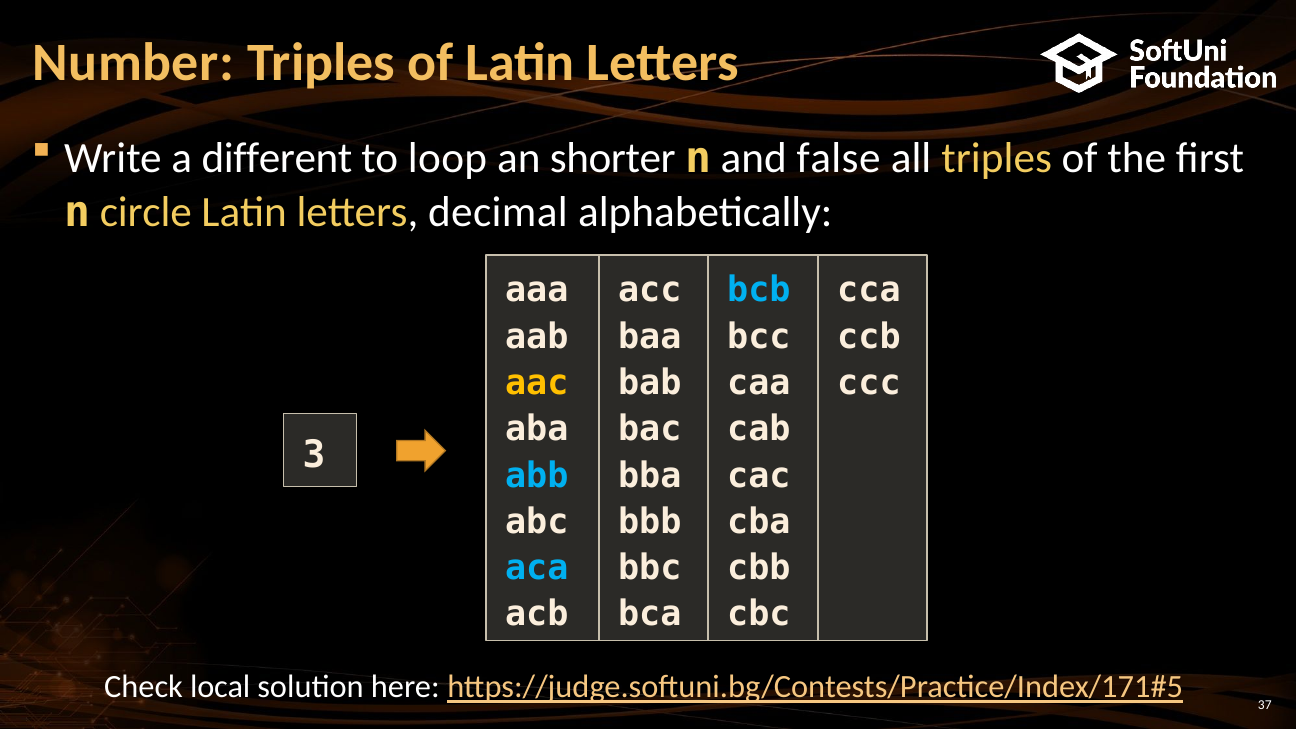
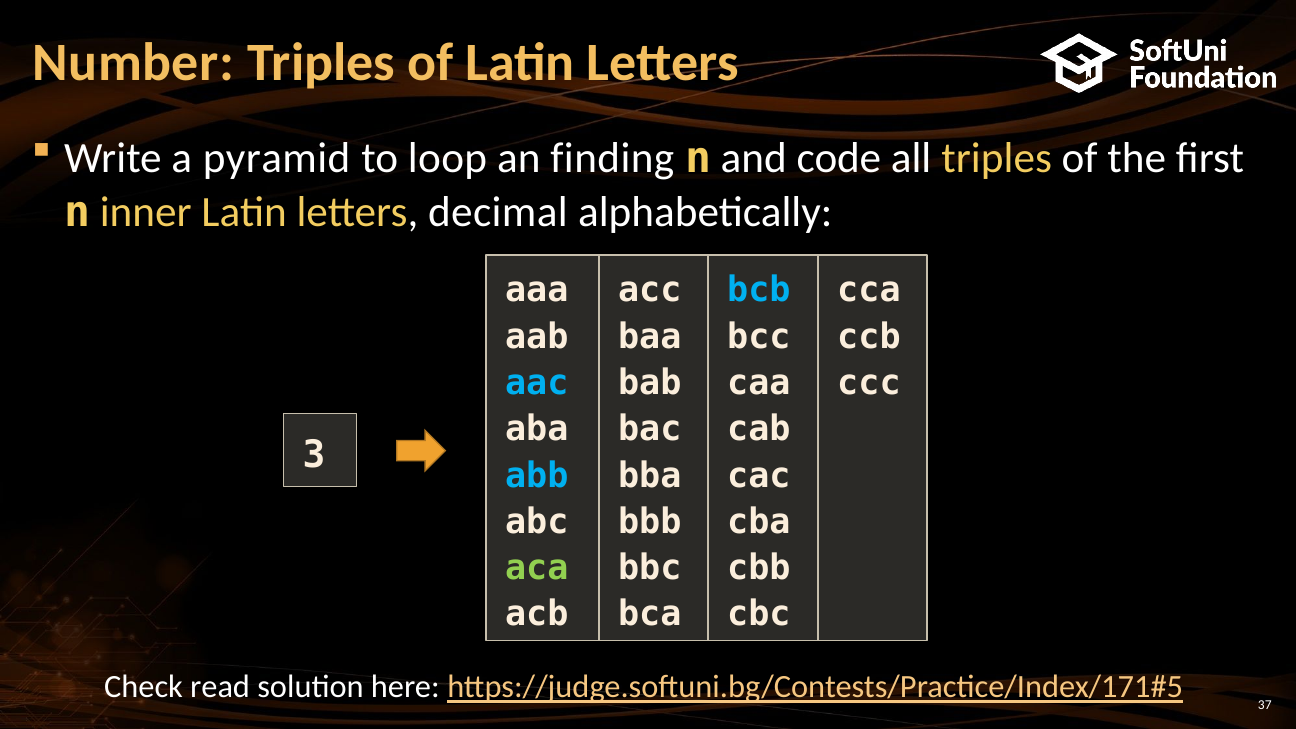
different: different -> pyramid (277, 158)
shorter: shorter -> finding (612, 158)
false: false -> code (839, 158)
circle: circle -> inner (146, 212)
aac colour: yellow -> light blue (537, 383)
aca colour: light blue -> light green (537, 568)
local: local -> read (220, 687)
